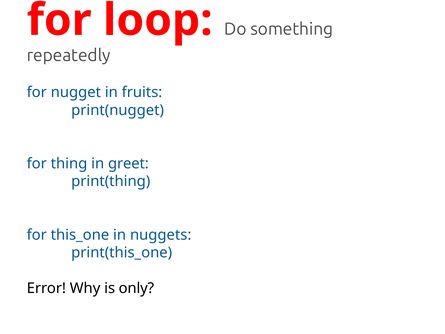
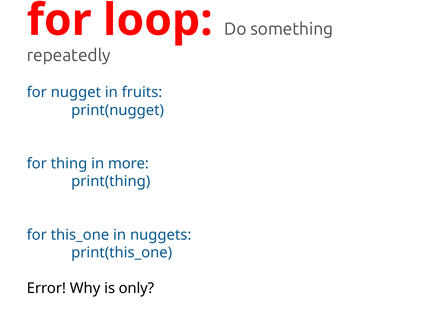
greet: greet -> more (128, 163)
